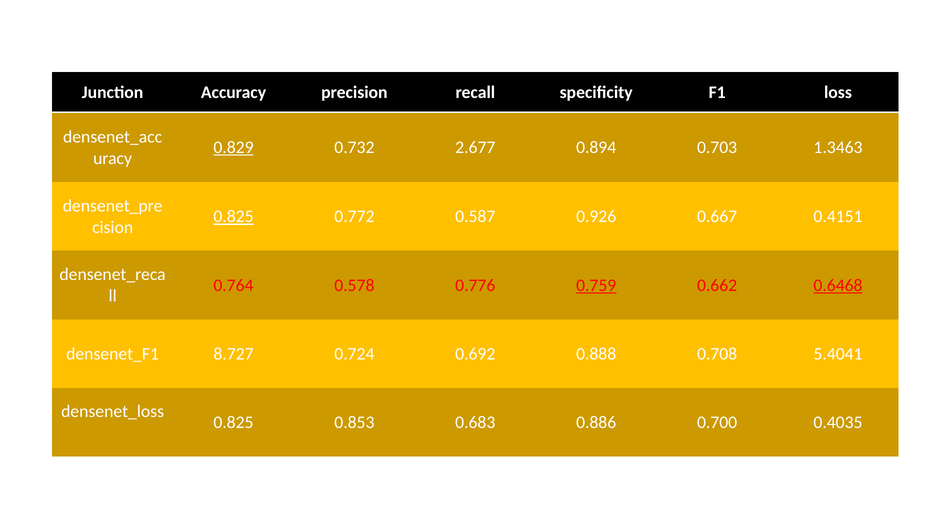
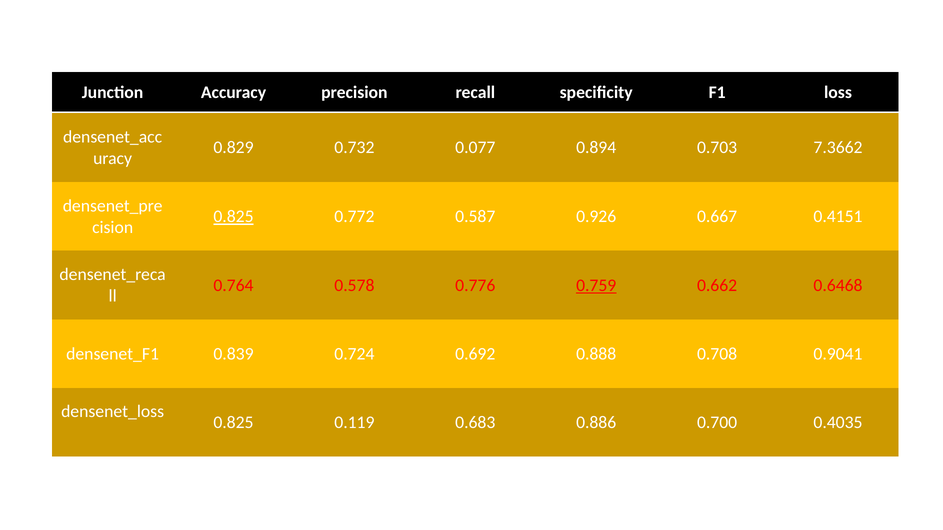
0.829 underline: present -> none (234, 148)
2.677: 2.677 -> 0.077 (475, 148)
1.3463: 1.3463 -> 7.3662 (838, 148)
0.6468 underline: present -> none (838, 285)
8.727: 8.727 -> 0.839 (234, 354)
5.4041: 5.4041 -> 0.9041 (838, 354)
0.853: 0.853 -> 0.119 (354, 423)
